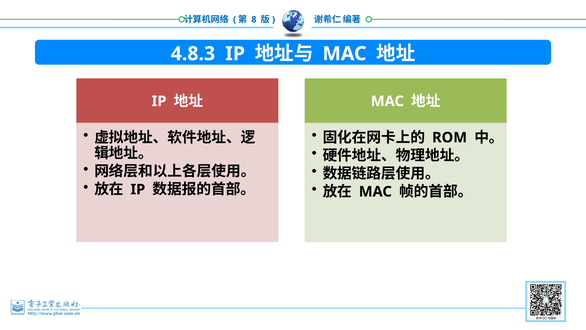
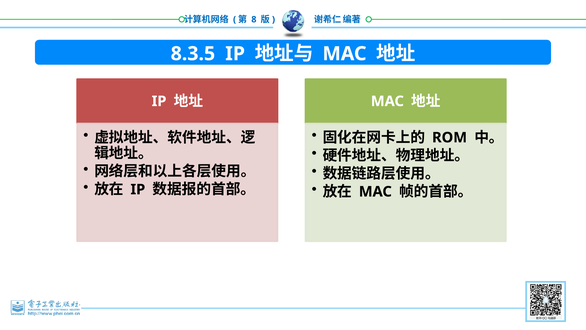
4.8.3: 4.8.3 -> 8.3.5 (193, 54)
